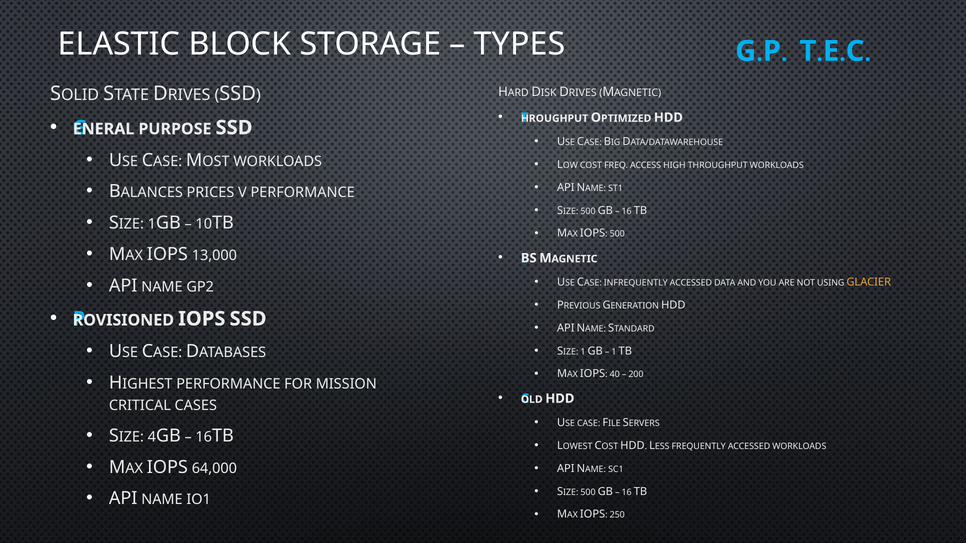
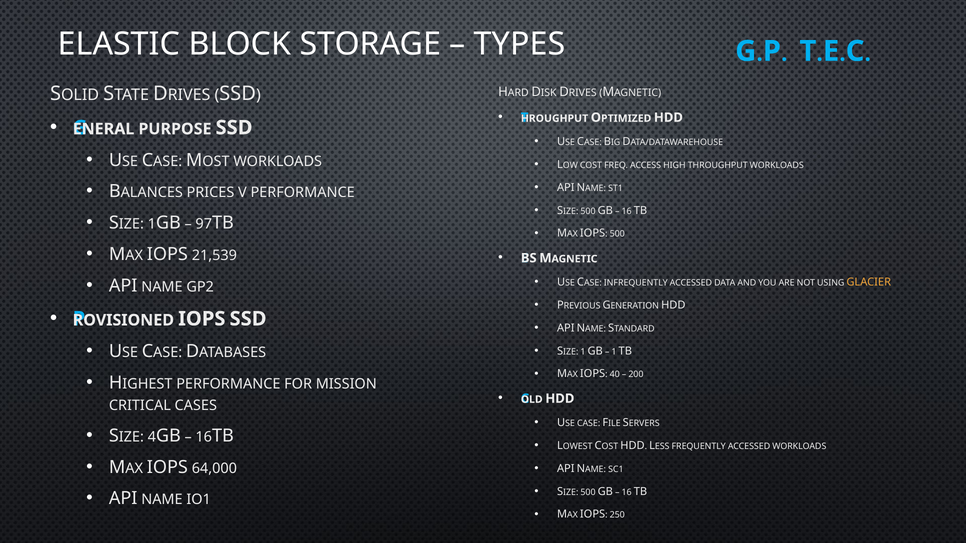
10: 10 -> 97 (204, 224)
13,000: 13,000 -> 21,539 (214, 256)
